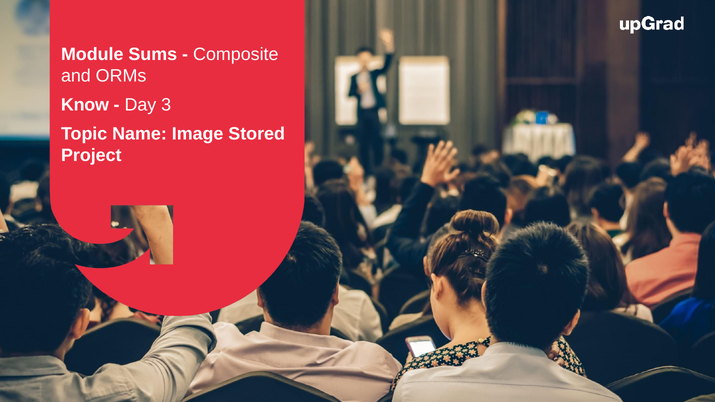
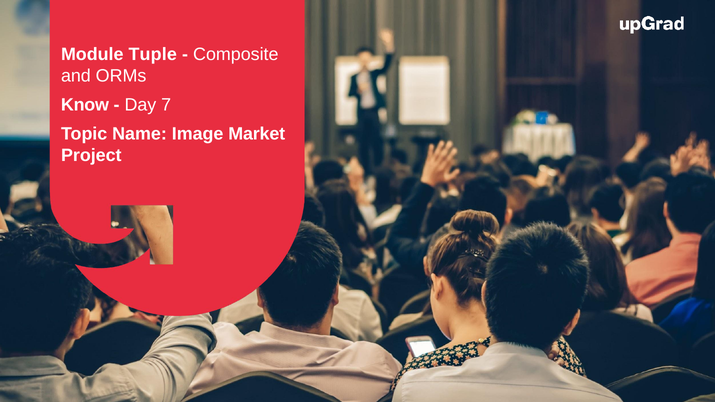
Sums: Sums -> Tuple (153, 54)
3: 3 -> 7 (166, 105)
Stored: Stored -> Market (257, 134)
